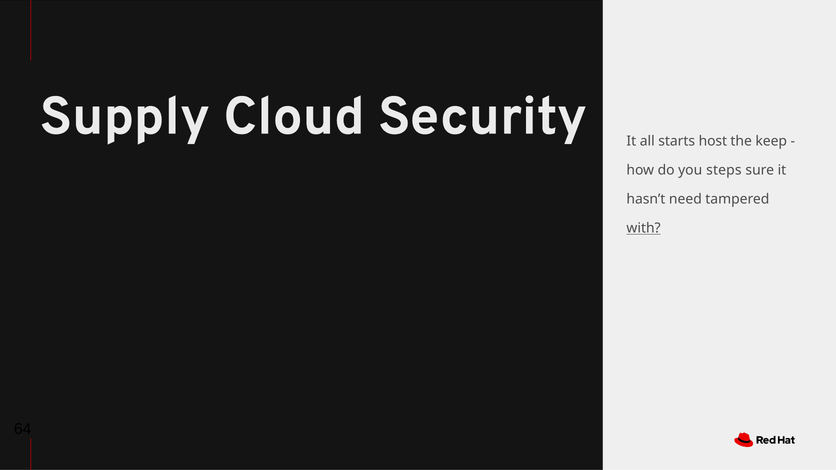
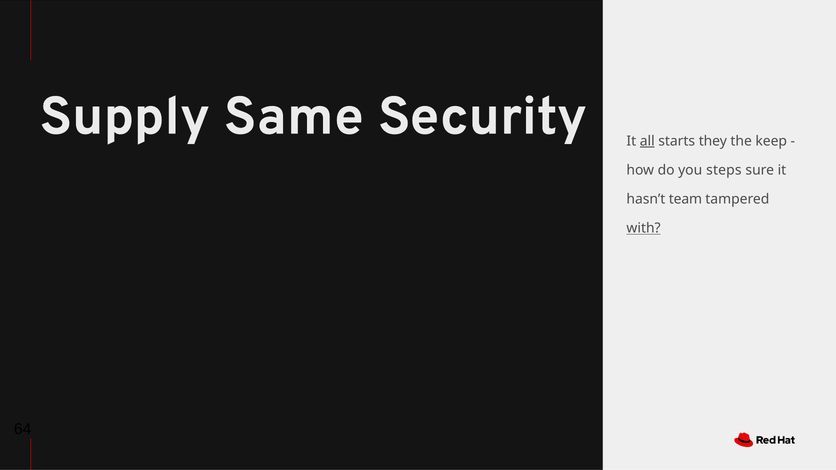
Cloud: Cloud -> Same (294, 116)
all underline: none -> present (647, 141)
host: host -> they (713, 141)
need: need -> team (685, 199)
